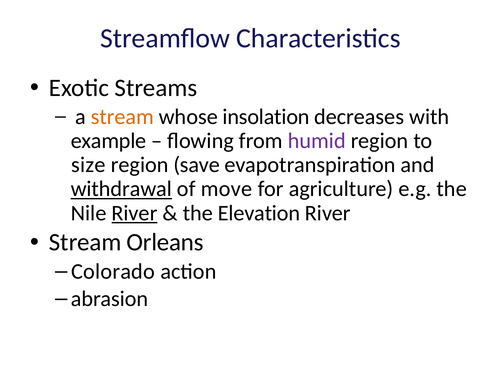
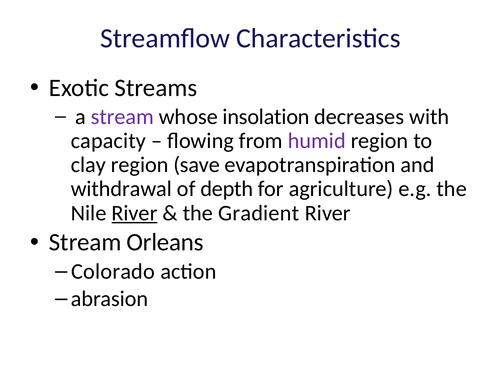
stream colour: orange -> purple (122, 117)
example: example -> capacity (108, 141)
size: size -> clay (88, 165)
withdrawal underline: present -> none (121, 189)
move: move -> depth (227, 189)
Elevation: Elevation -> Gradient (259, 213)
